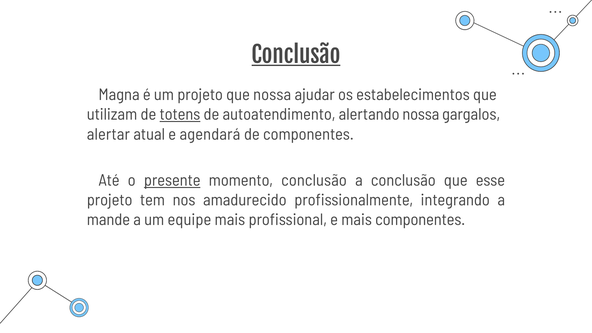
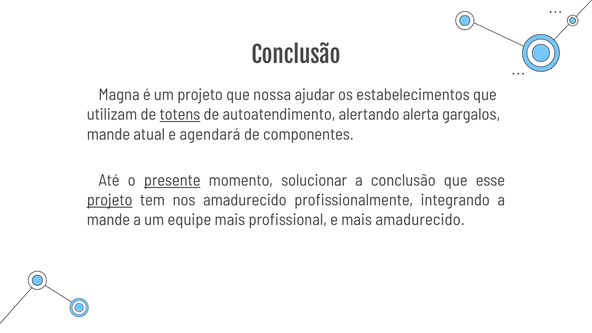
Conclusão underline: present -> none (296, 55)
alertando nossa: nossa -> alerta (421, 115)
alertar: alertar -> mande (108, 134)
momento conclusão: conclusão -> solucionar (314, 180)
projeto underline: none -> present (110, 200)
mais componentes: componentes -> amadurecido (420, 220)
